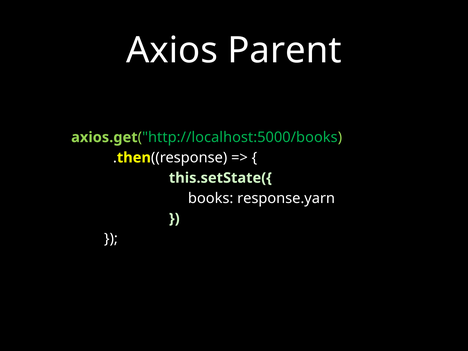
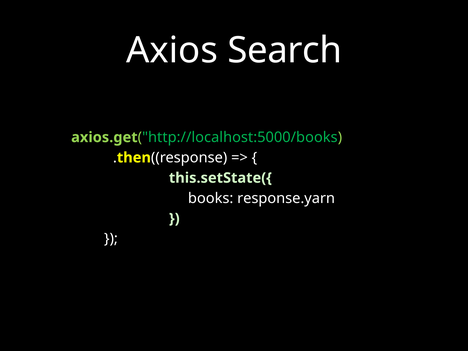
Parent: Parent -> Search (285, 51)
